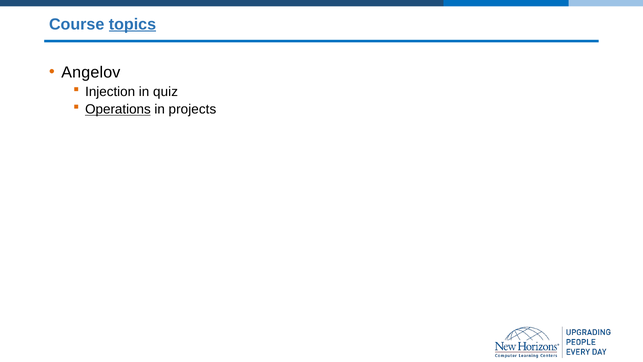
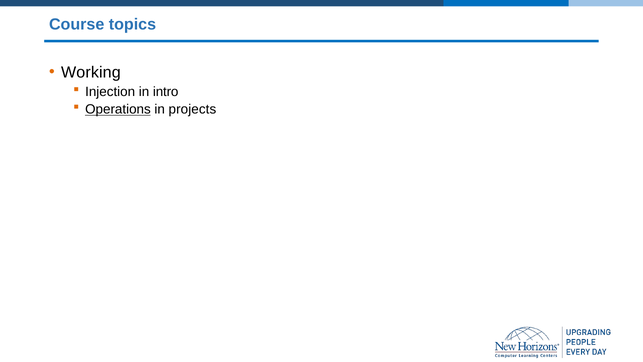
topics underline: present -> none (132, 24)
Angelov: Angelov -> Working (91, 72)
quiz: quiz -> intro (166, 92)
